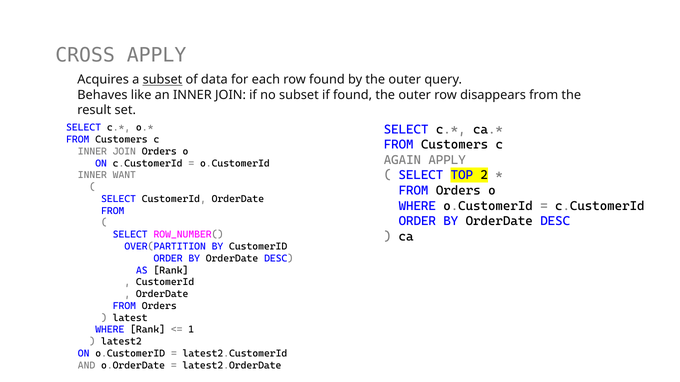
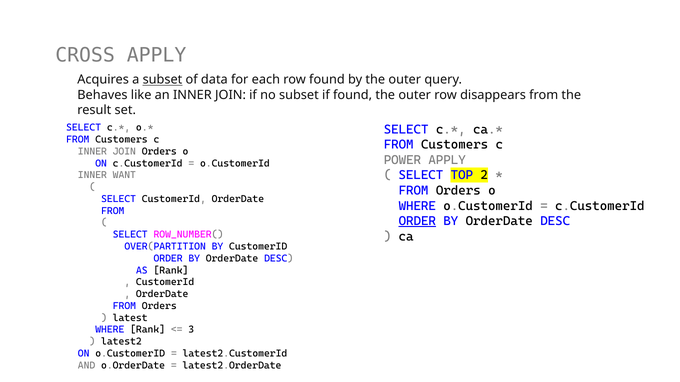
AGAIN: AGAIN -> POWER (402, 160)
ORDER underline: none -> present (417, 221)
1: 1 -> 3 (191, 330)
